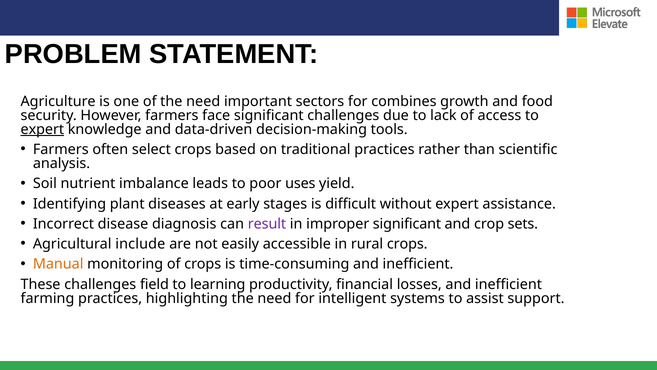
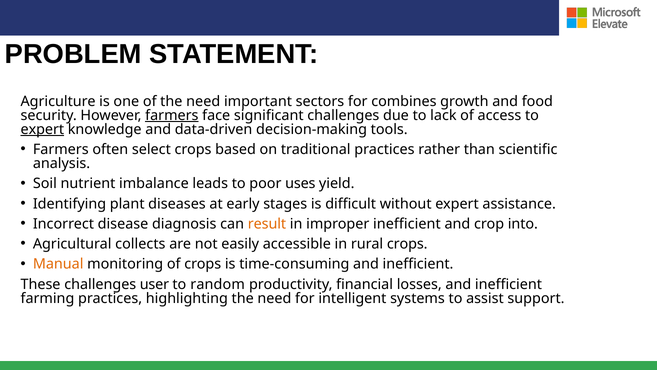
farmers underline: none -> present (172, 115)
result colour: purple -> orange (267, 224)
improper significant: significant -> inefficient (407, 224)
sets: sets -> into (523, 224)
include: include -> collects (140, 244)
field: field -> user (154, 284)
learning: learning -> random (218, 284)
